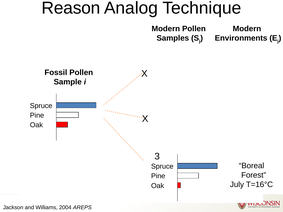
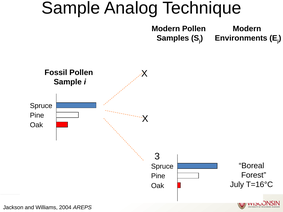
Reason: Reason -> Sample (71, 8)
